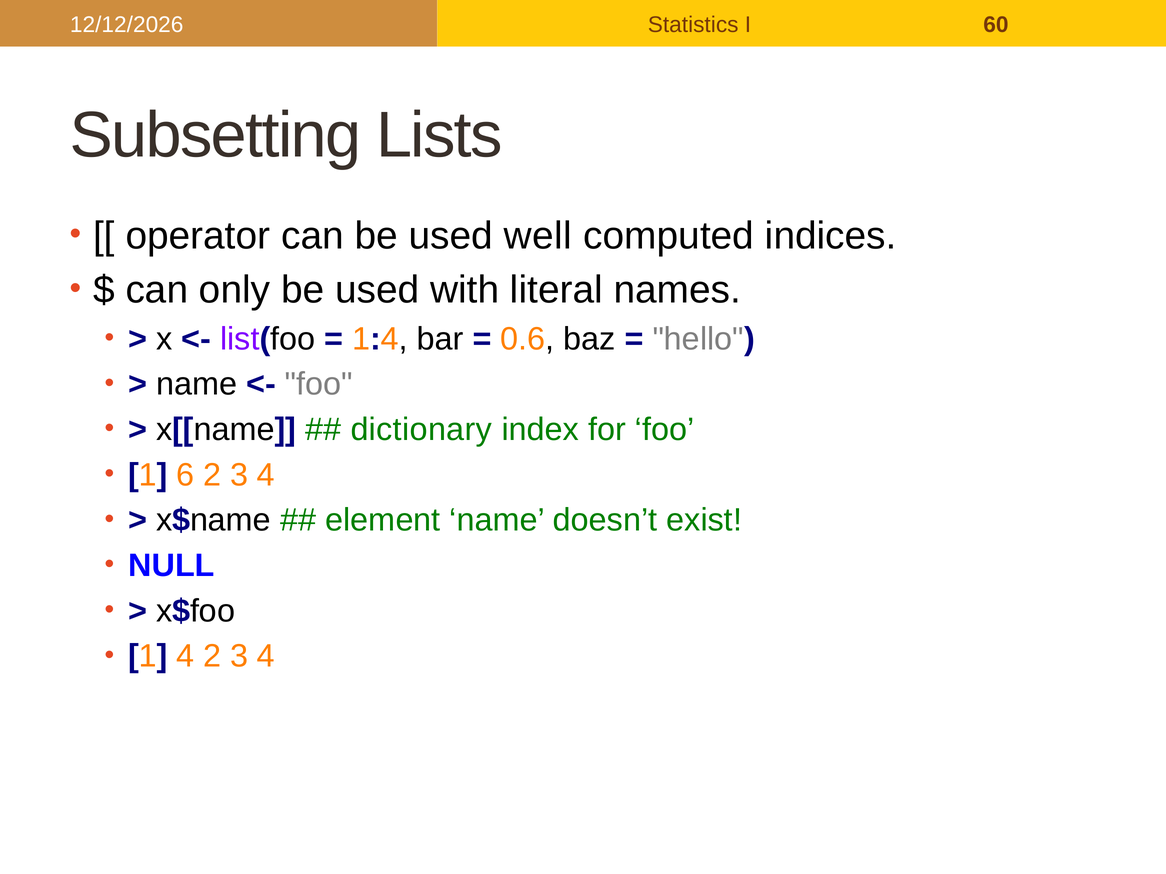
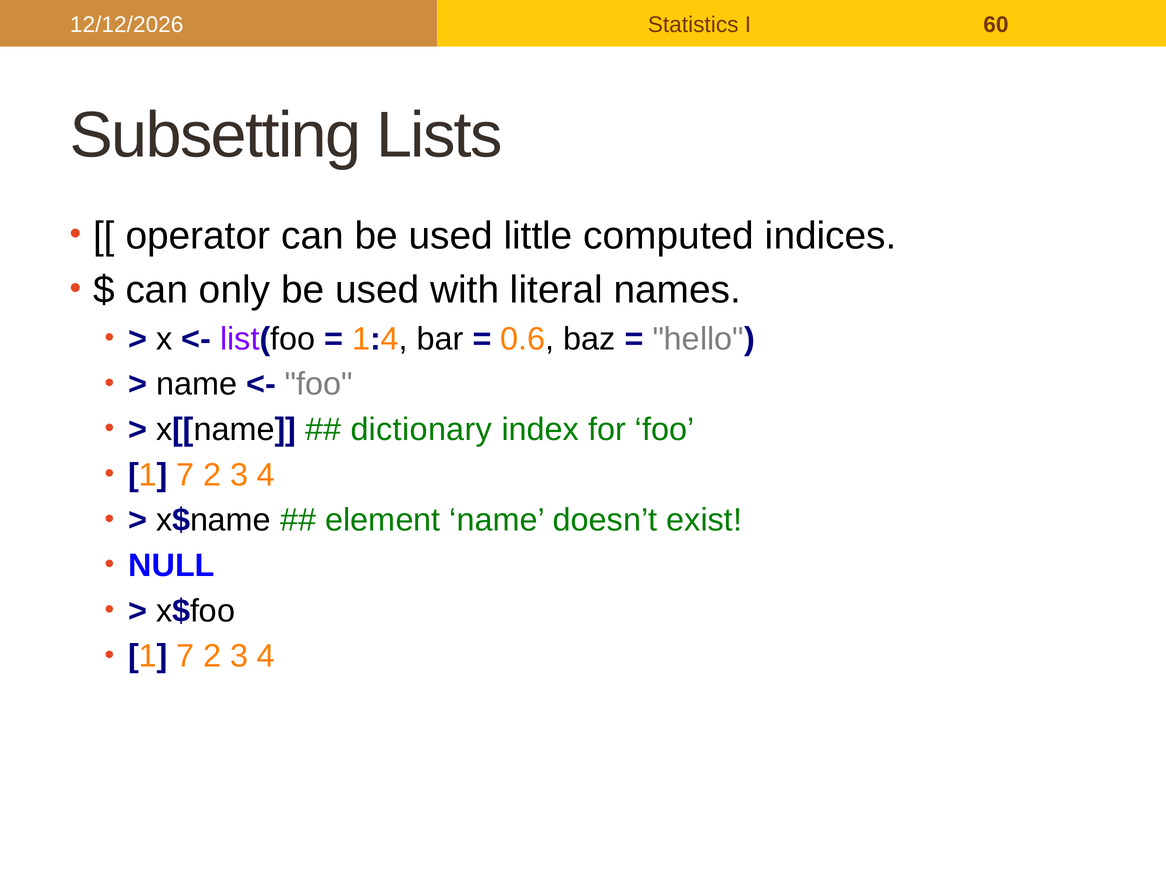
well: well -> little (538, 236)
6: 6 -> 7 (185, 475)
4: 4 -> 7 (185, 657)
